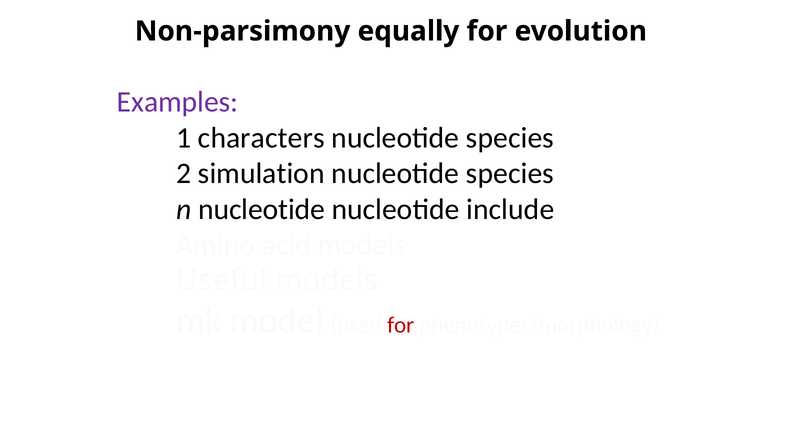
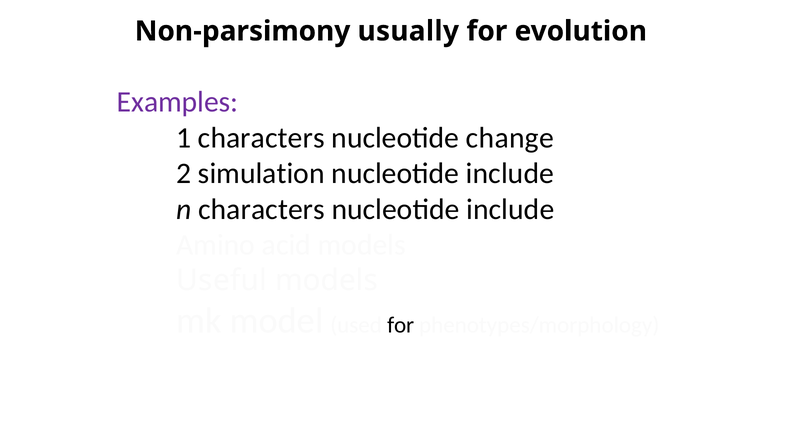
equally: equally -> usually (408, 31)
species: species -> change (510, 138)
species: species -> include (510, 173)
n nucleotide: nucleotide -> characters (262, 209)
for colour: red -> black (401, 325)
